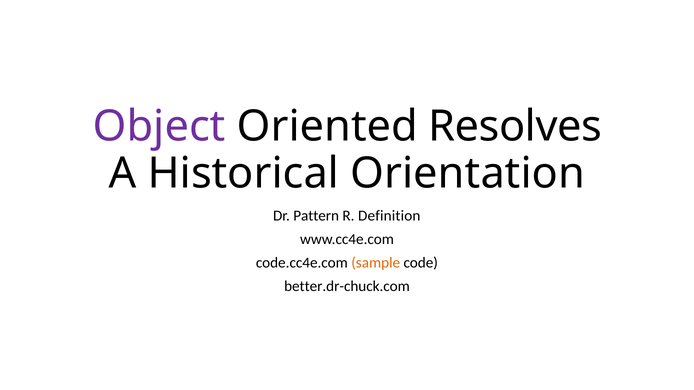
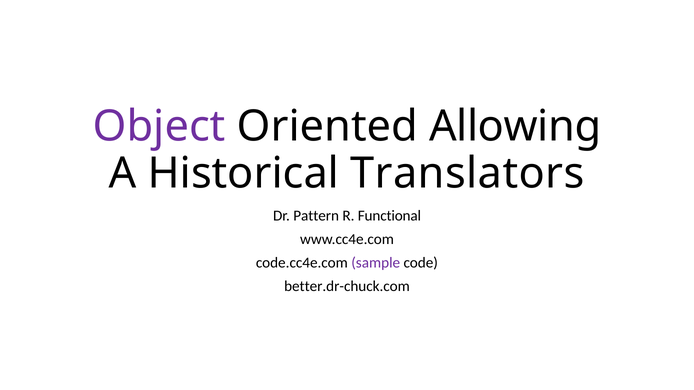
Resolves: Resolves -> Allowing (515, 127)
Orientation: Orientation -> Translators (467, 173)
Definition: Definition -> Functional (389, 216)
sample colour: orange -> purple (376, 263)
